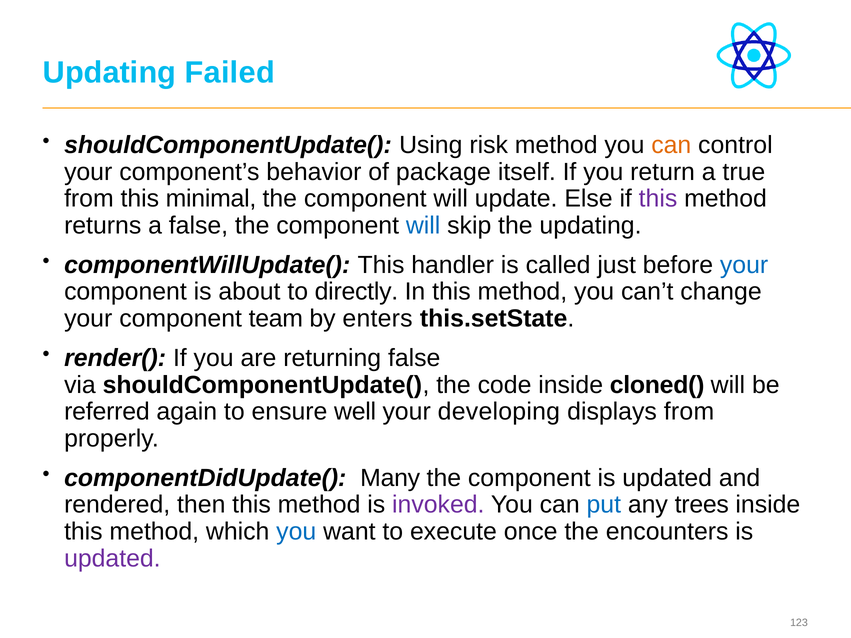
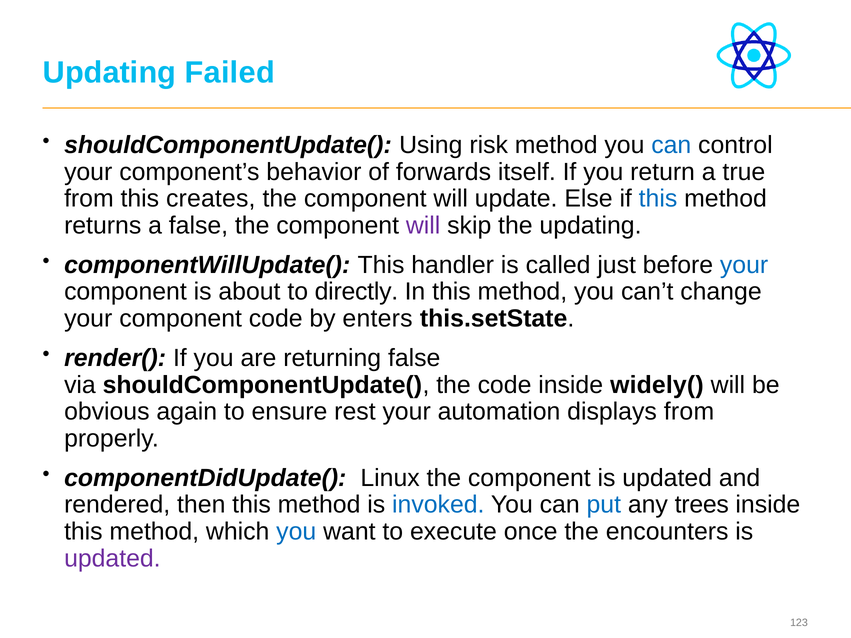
can colour: orange -> blue (671, 145)
package: package -> forwards (443, 172)
minimal: minimal -> creates (211, 199)
this colour: purple -> blue (658, 199)
will colour: blue -> purple (423, 226)
component team: team -> code (276, 319)
cloned(: cloned( -> widely( (657, 385)
referred: referred -> obvious (107, 412)
well: well -> rest (355, 412)
developing: developing -> automation (499, 412)
Many: Many -> Linux (390, 478)
invoked colour: purple -> blue (438, 505)
